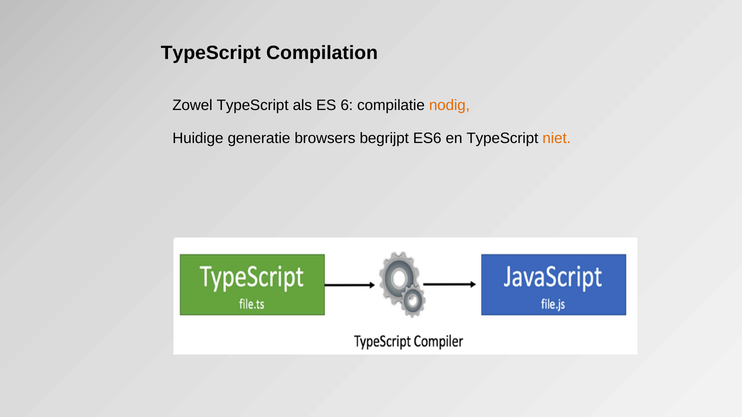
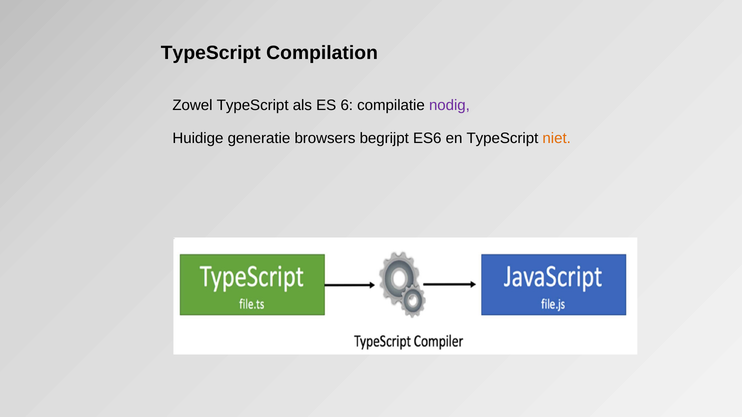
nodig colour: orange -> purple (449, 105)
